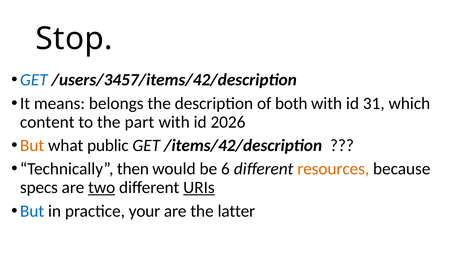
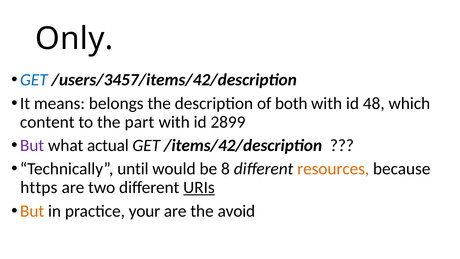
Stop: Stop -> Only (74, 39)
31: 31 -> 48 (374, 103)
2026: 2026 -> 2899 (228, 122)
But colour: orange -> purple (32, 145)
public: public -> actual (108, 145)
then: then -> until (133, 169)
6: 6 -> 8 (225, 169)
specs: specs -> https (39, 187)
two underline: present -> none (102, 187)
But colour: blue -> orange (32, 211)
latter: latter -> avoid (236, 211)
